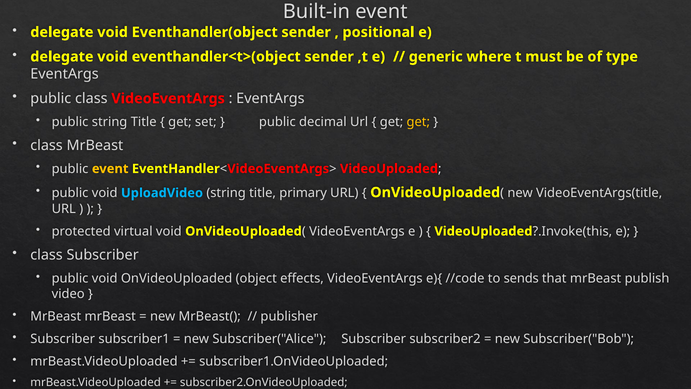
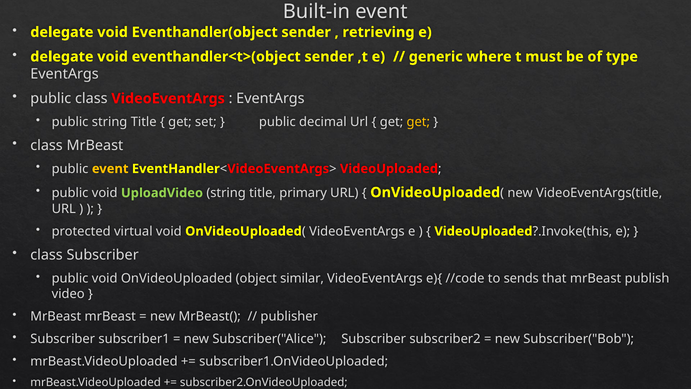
positional: positional -> retrieving (378, 32)
UploadVideo colour: light blue -> light green (162, 193)
effects: effects -> similar (302, 278)
